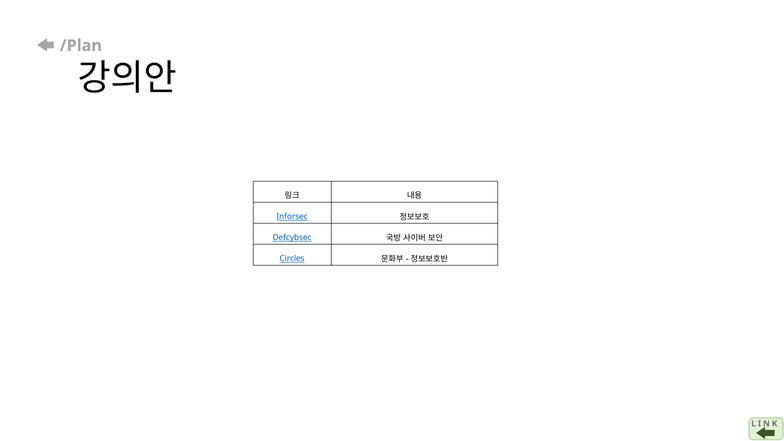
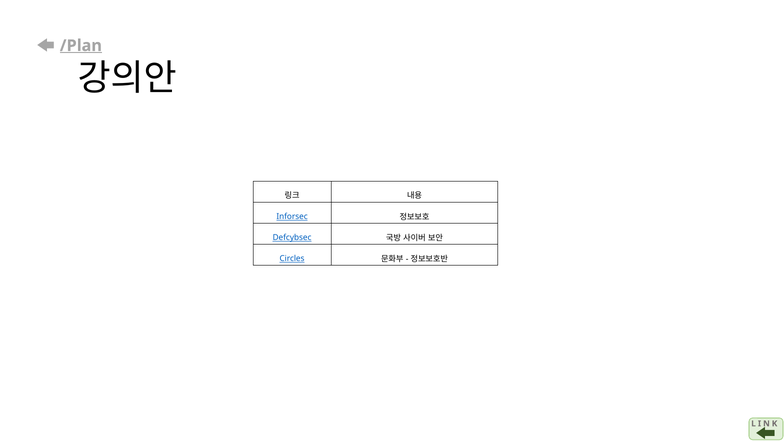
/Plan underline: none -> present (81, 46)
